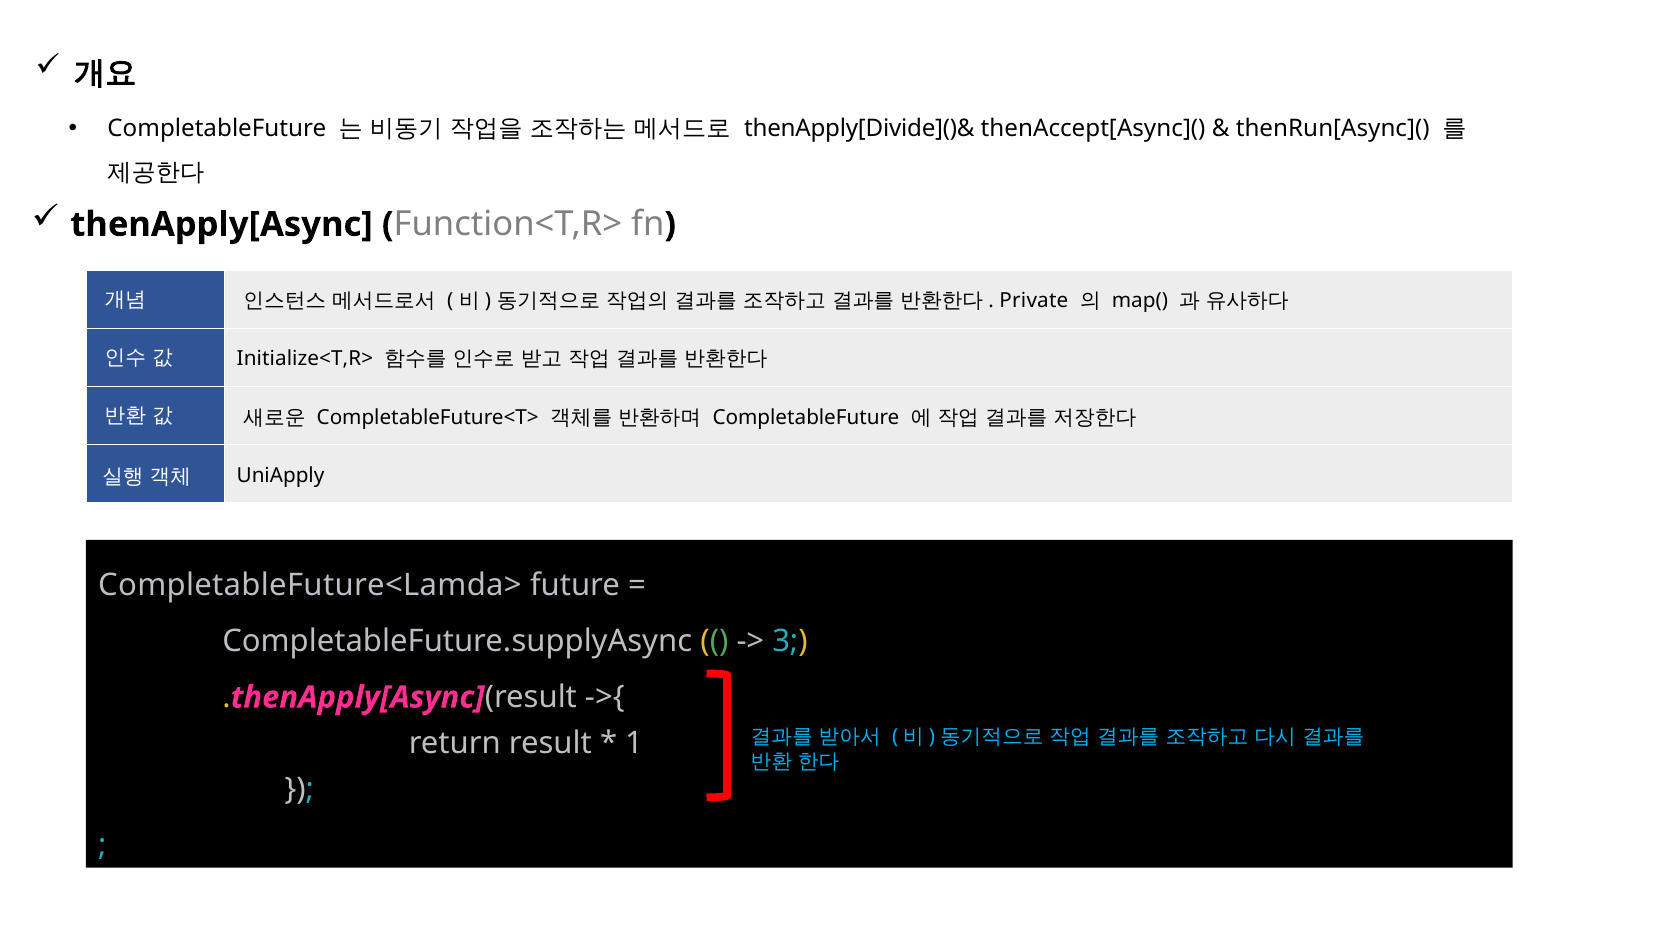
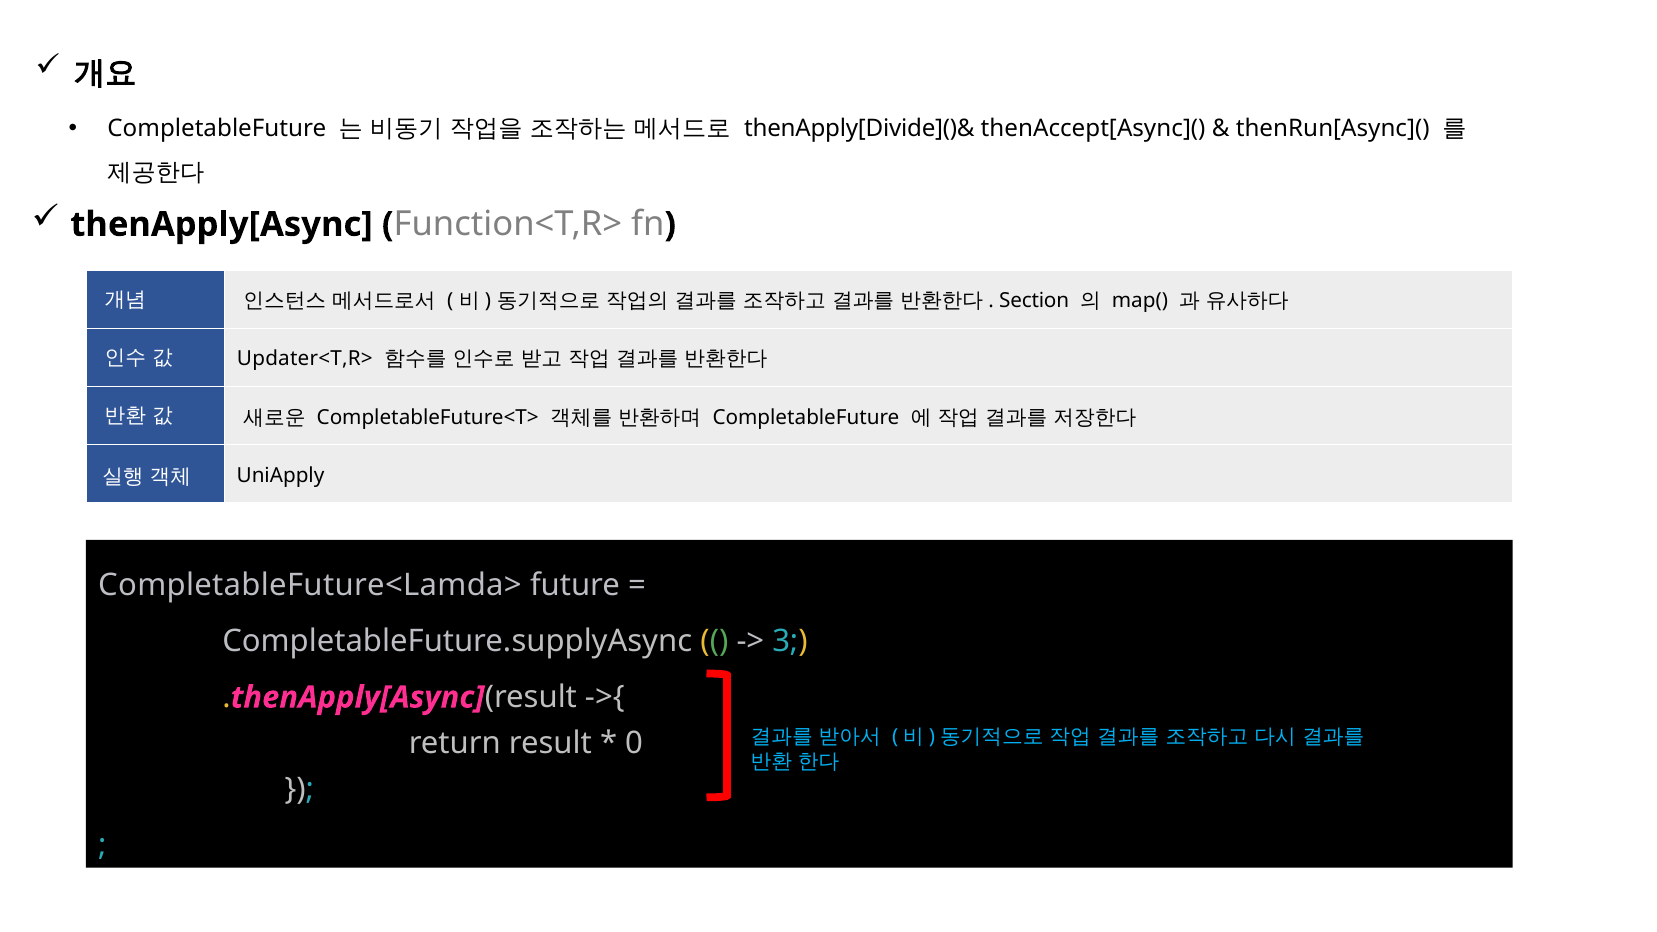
Private: Private -> Section (1034, 301)
Initialize<T,R>: Initialize<T,R> -> Updater<T,R> (305, 359)
1: 1 -> 0 (634, 743)
